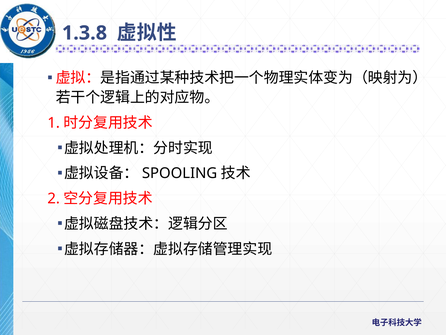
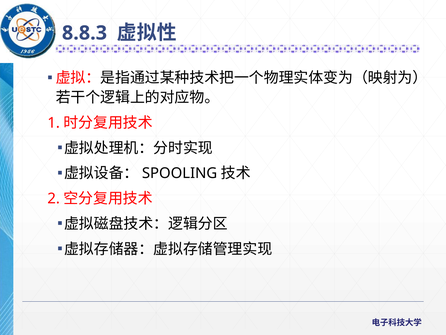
1.3.8: 1.3.8 -> 8.8.3 (84, 33)
